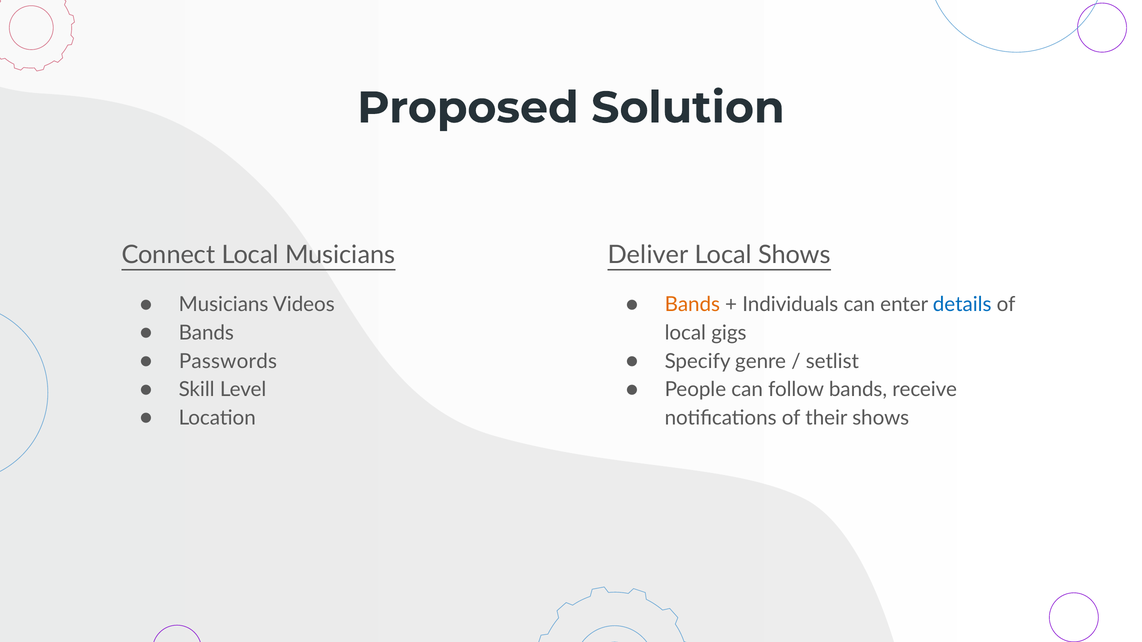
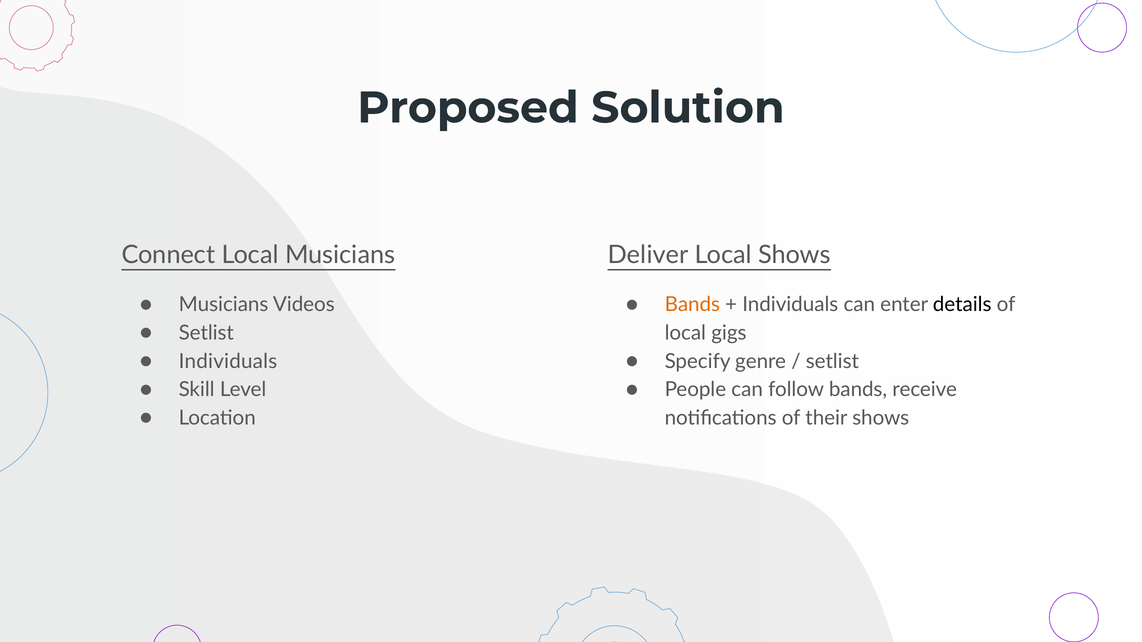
details colour: blue -> black (962, 305)
Bands: Bands -> Setlist (206, 333)
Passwords: Passwords -> Individuals (228, 361)
